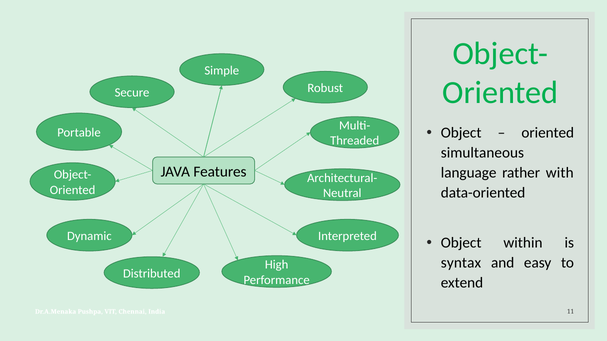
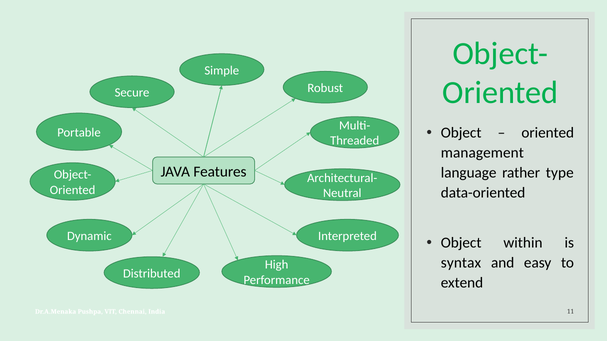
simultaneous: simultaneous -> management (482, 153)
with: with -> type (560, 173)
